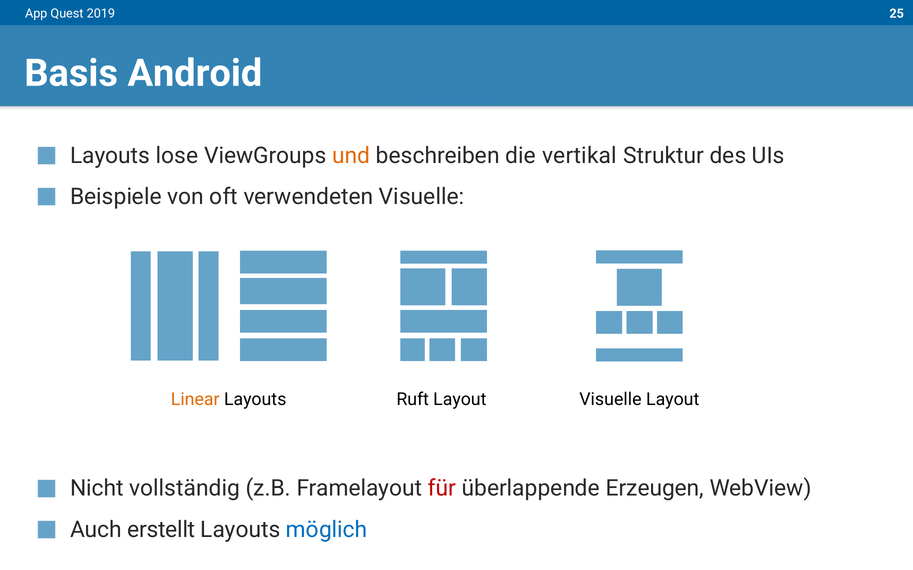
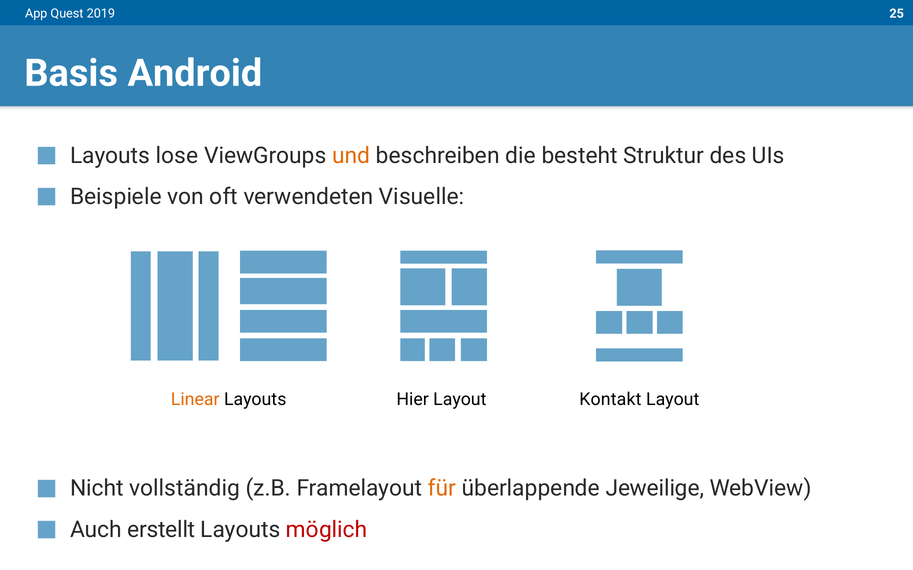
vertikal: vertikal -> besteht (580, 156)
Ruft: Ruft -> Hier (413, 400)
Layout Visuelle: Visuelle -> Kontakt (610, 400)
für colour: red -> orange (442, 489)
Erzeugen: Erzeugen -> Jeweilige (655, 489)
möglich colour: blue -> red (327, 530)
